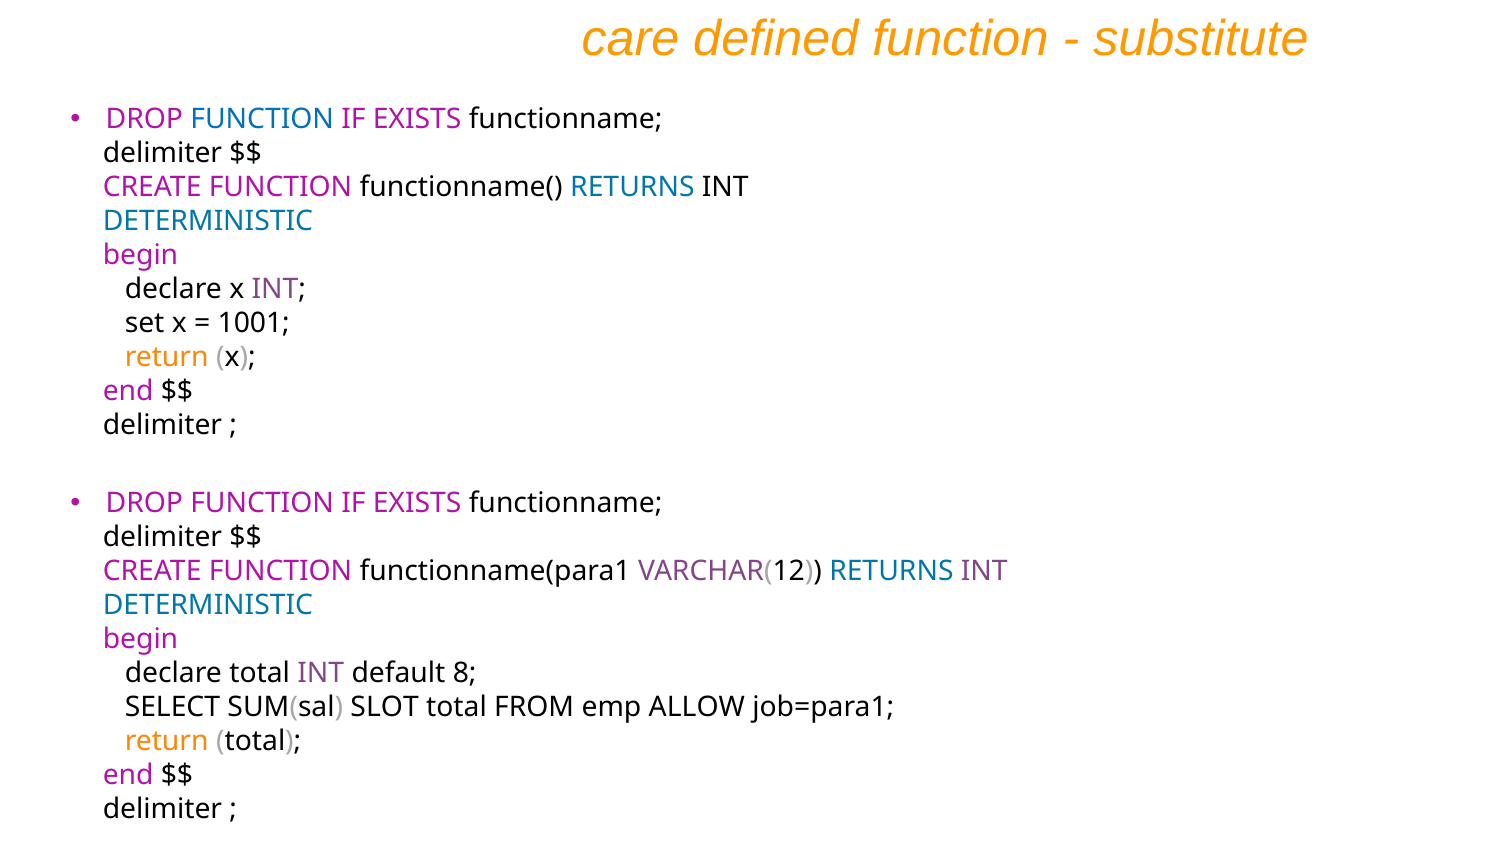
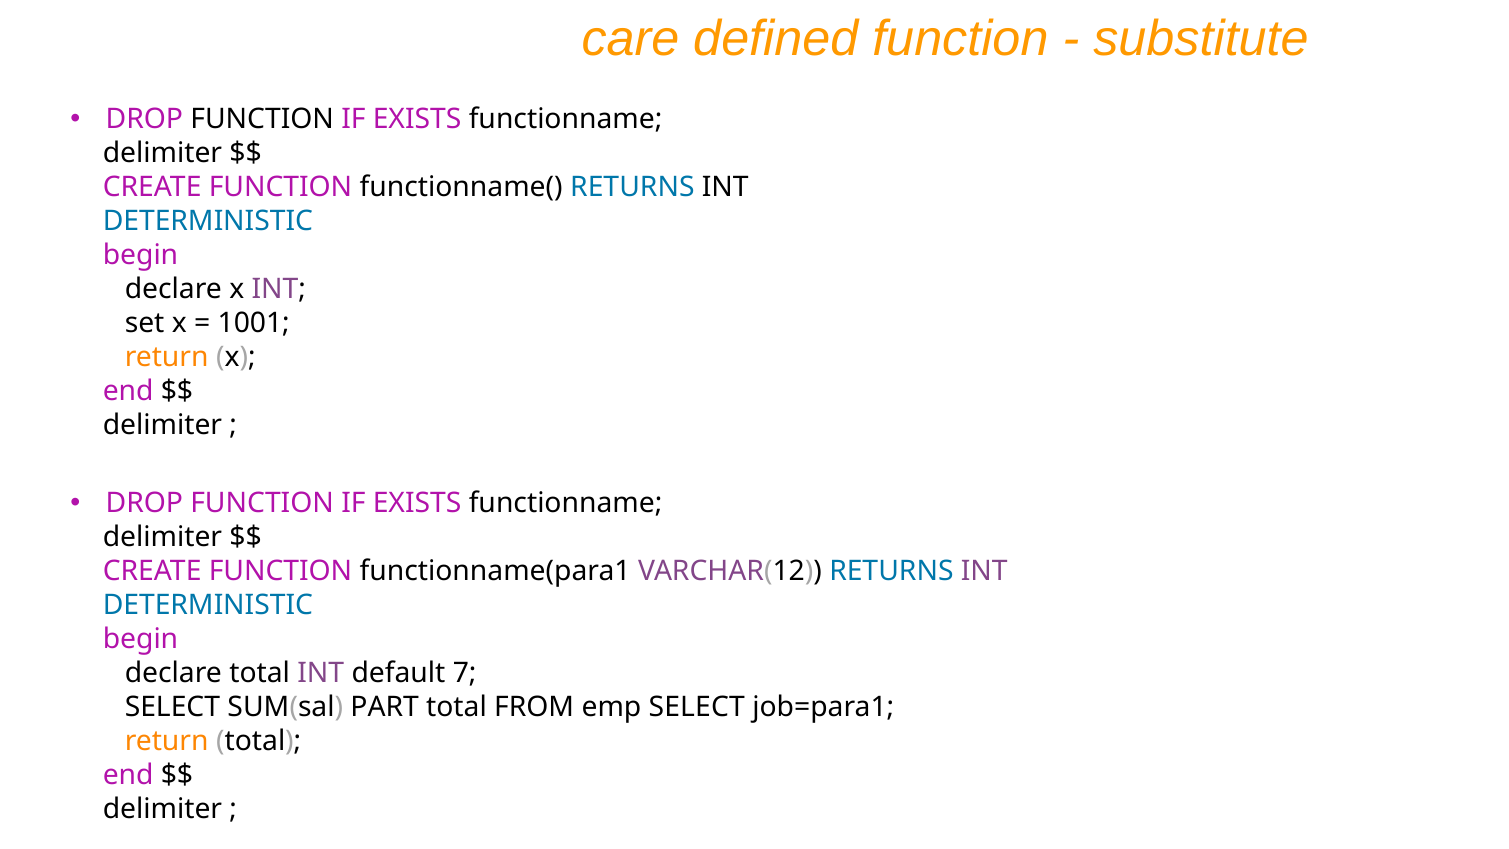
FUNCTION colour: blue -> black (262, 119)
8: 8 -> 7 (465, 673)
SLOT: SLOT -> PART (385, 707)
emp ALLOW: ALLOW -> SELECT (697, 707)
